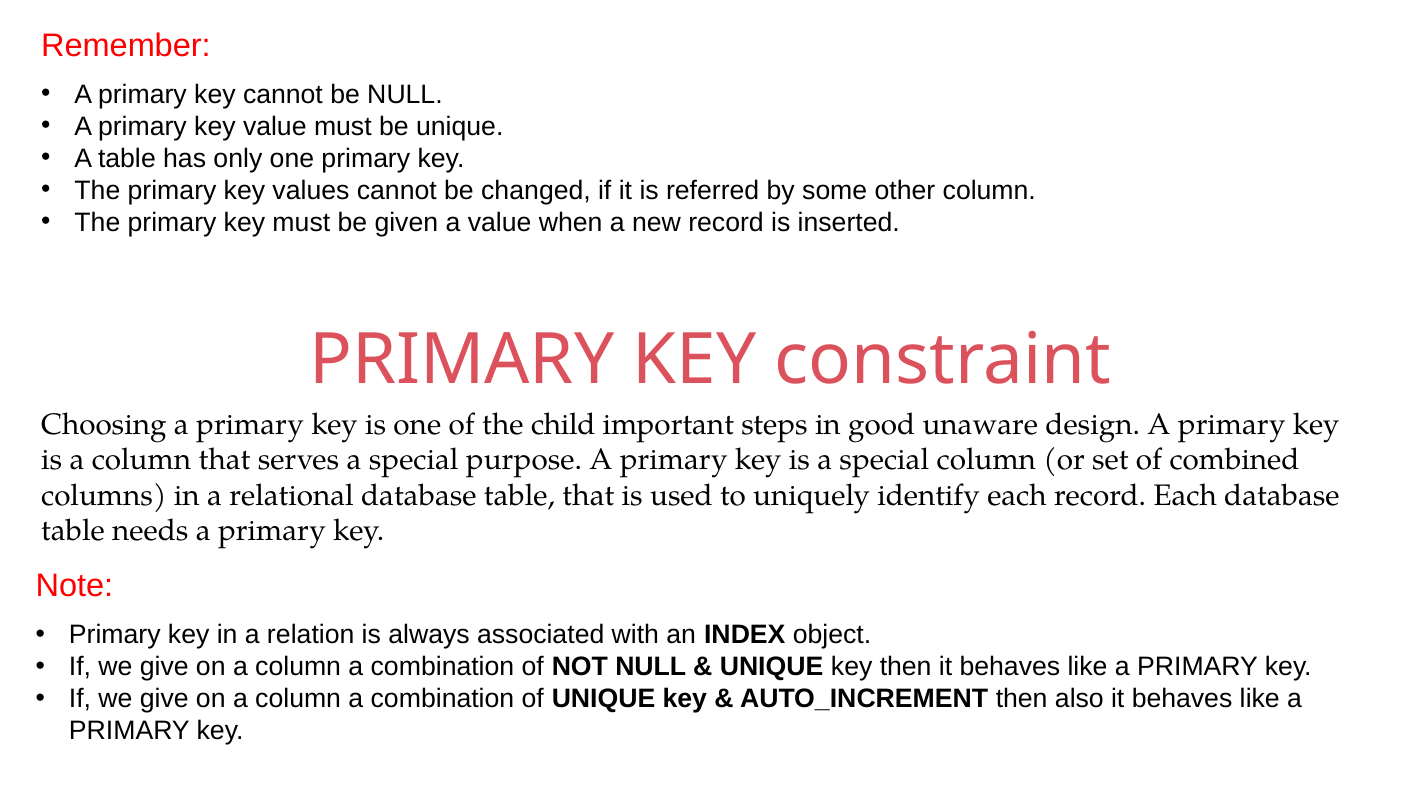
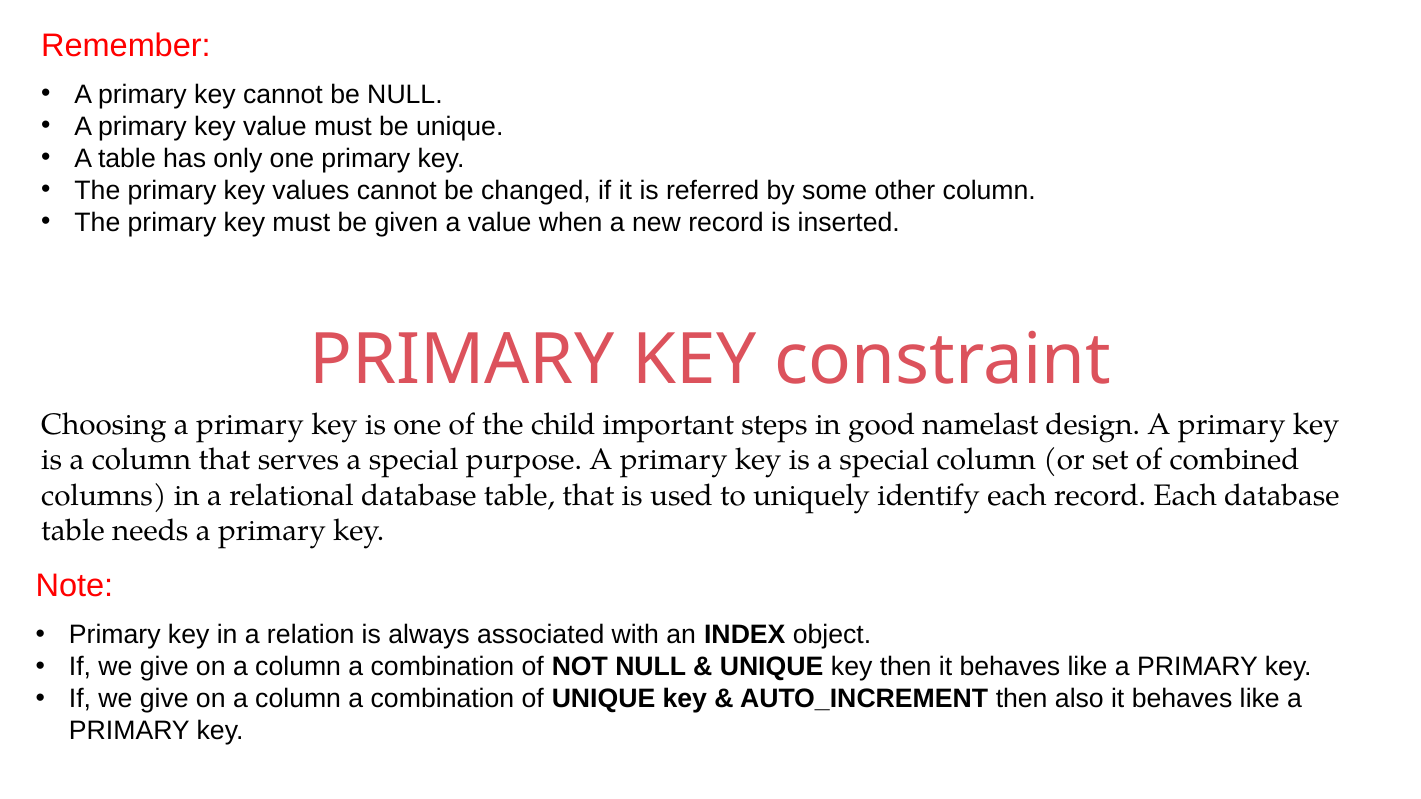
unaware: unaware -> namelast (980, 425)
